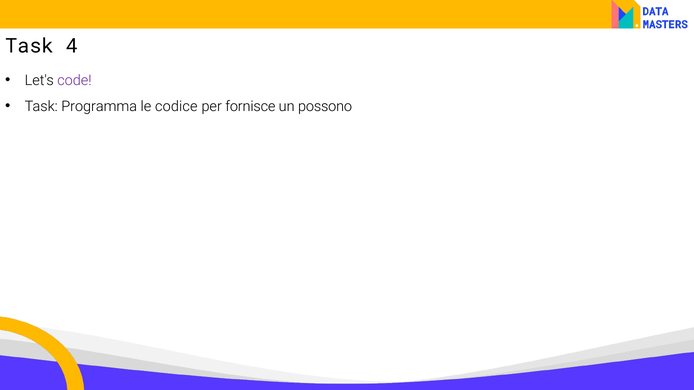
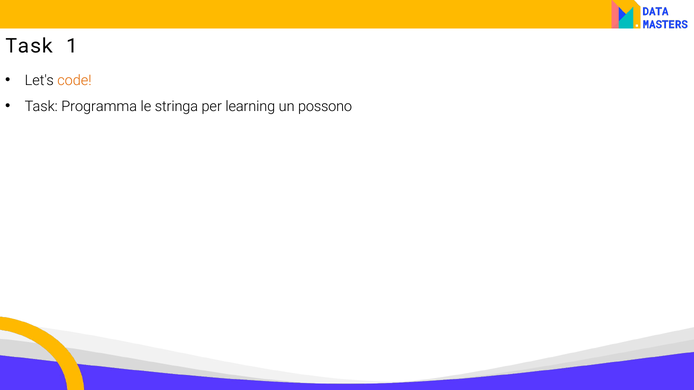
4: 4 -> 1 (72, 46)
code colour: purple -> orange (74, 80)
codice: codice -> stringa (176, 106)
fornisce: fornisce -> learning (250, 106)
